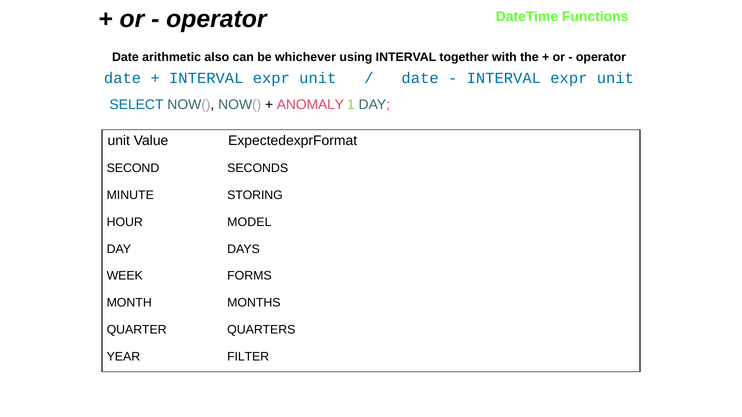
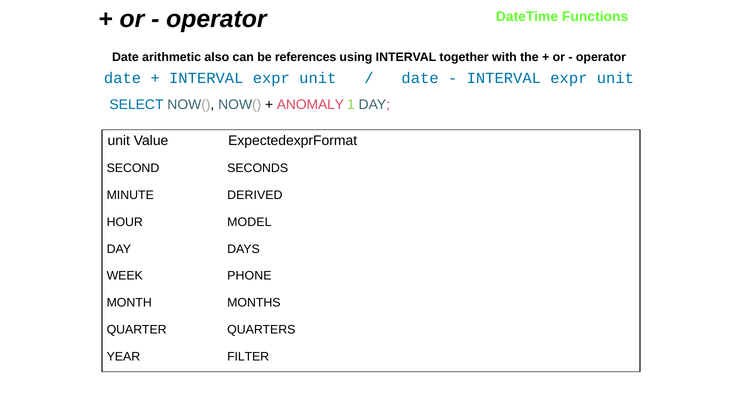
whichever: whichever -> references (306, 57)
STORING: STORING -> DERIVED (255, 195)
FORMS: FORMS -> PHONE (249, 276)
